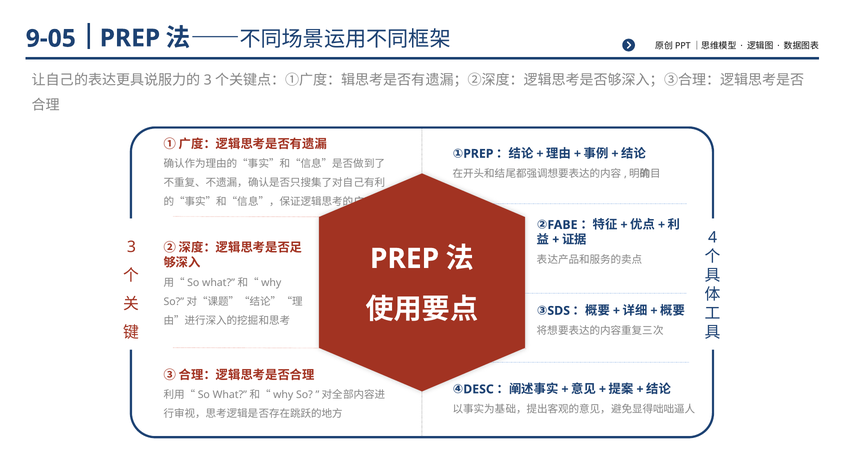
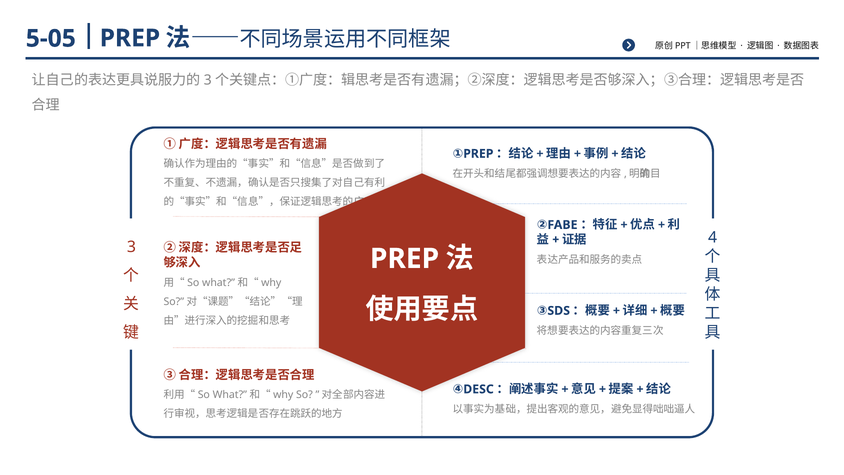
9-05: 9-05 -> 5-05 (51, 39)
